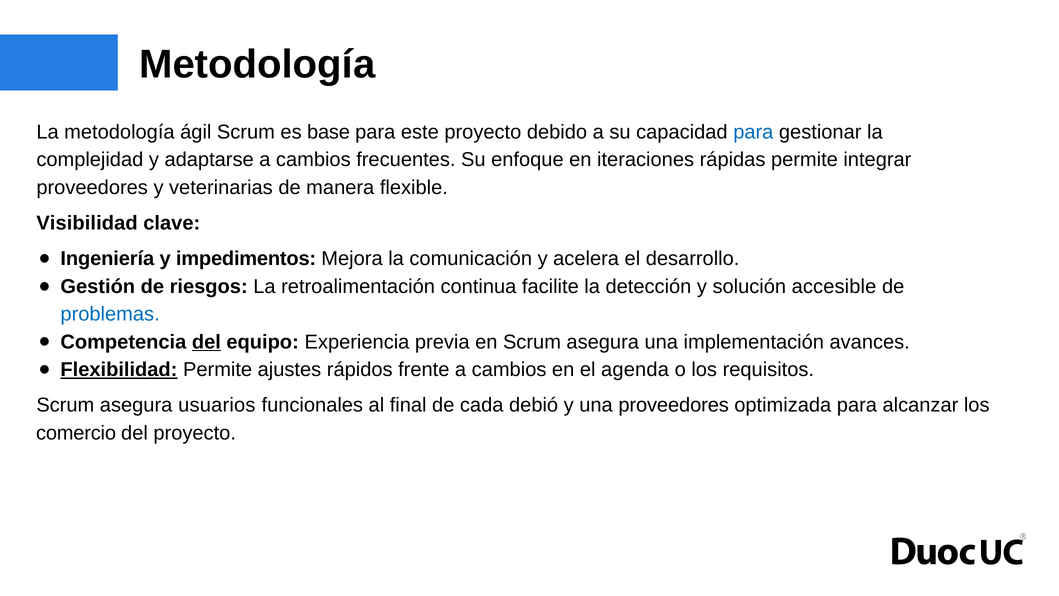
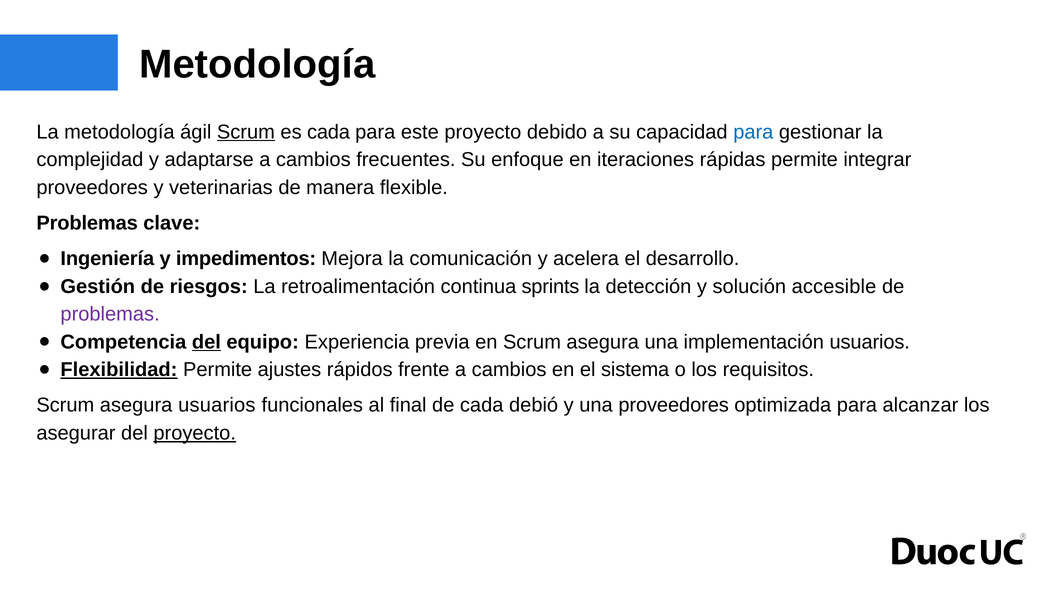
Scrum underline: none -> present (246, 132)
es base: base -> cada (329, 132)
Visibilidad: Visibilidad -> Problemas (87, 223)
facilite: facilite -> sprints (550, 286)
problemas colour: blue -> purple (110, 314)
implementación avances: avances -> usuarios (870, 342)
agenda: agenda -> sistema (635, 369)
comercio: comercio -> asegurar (76, 433)
proyecto underline: none -> present (195, 433)
